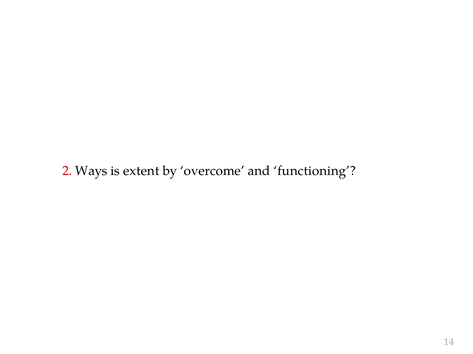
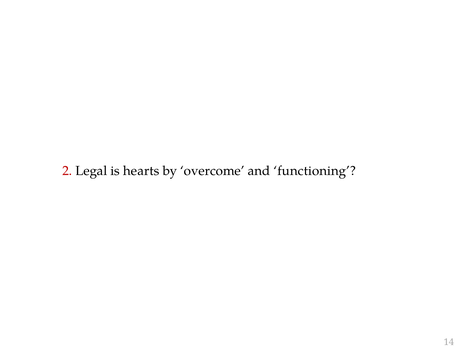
Ways: Ways -> Legal (91, 171)
extent: extent -> hearts (141, 171)
